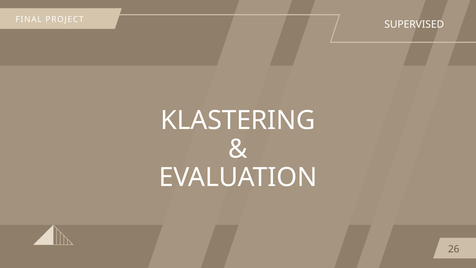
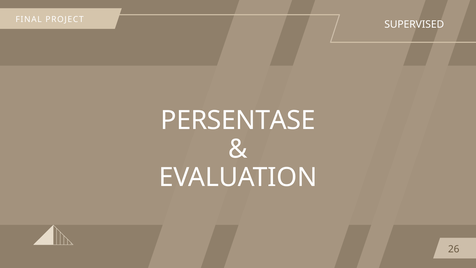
KLASTERING: KLASTERING -> PERSENTASE (238, 120)
